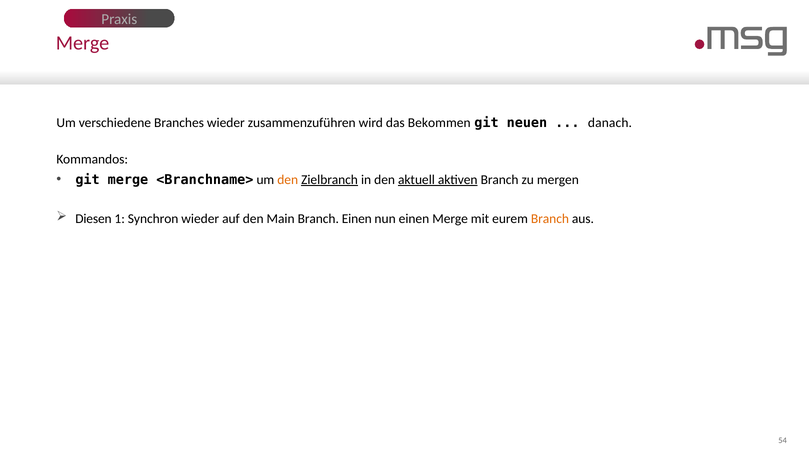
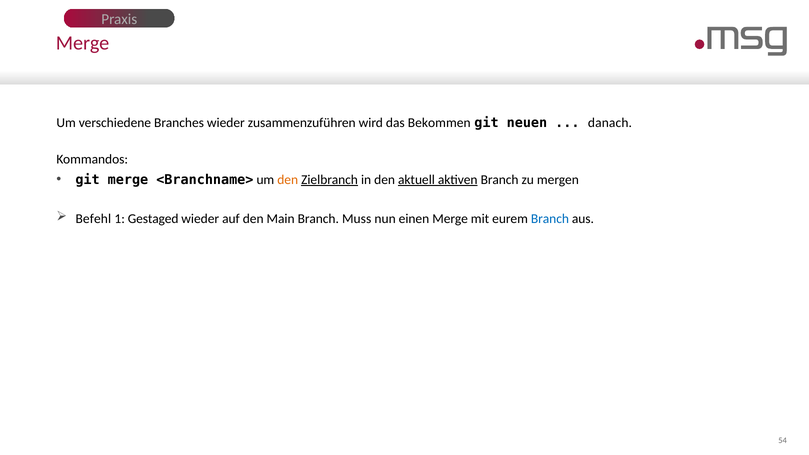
Diesen: Diesen -> Befehl (93, 219)
Synchron: Synchron -> Gestaged (153, 219)
Branch Einen: Einen -> Muss (357, 219)
Branch colour: orange -> blue (550, 219)
